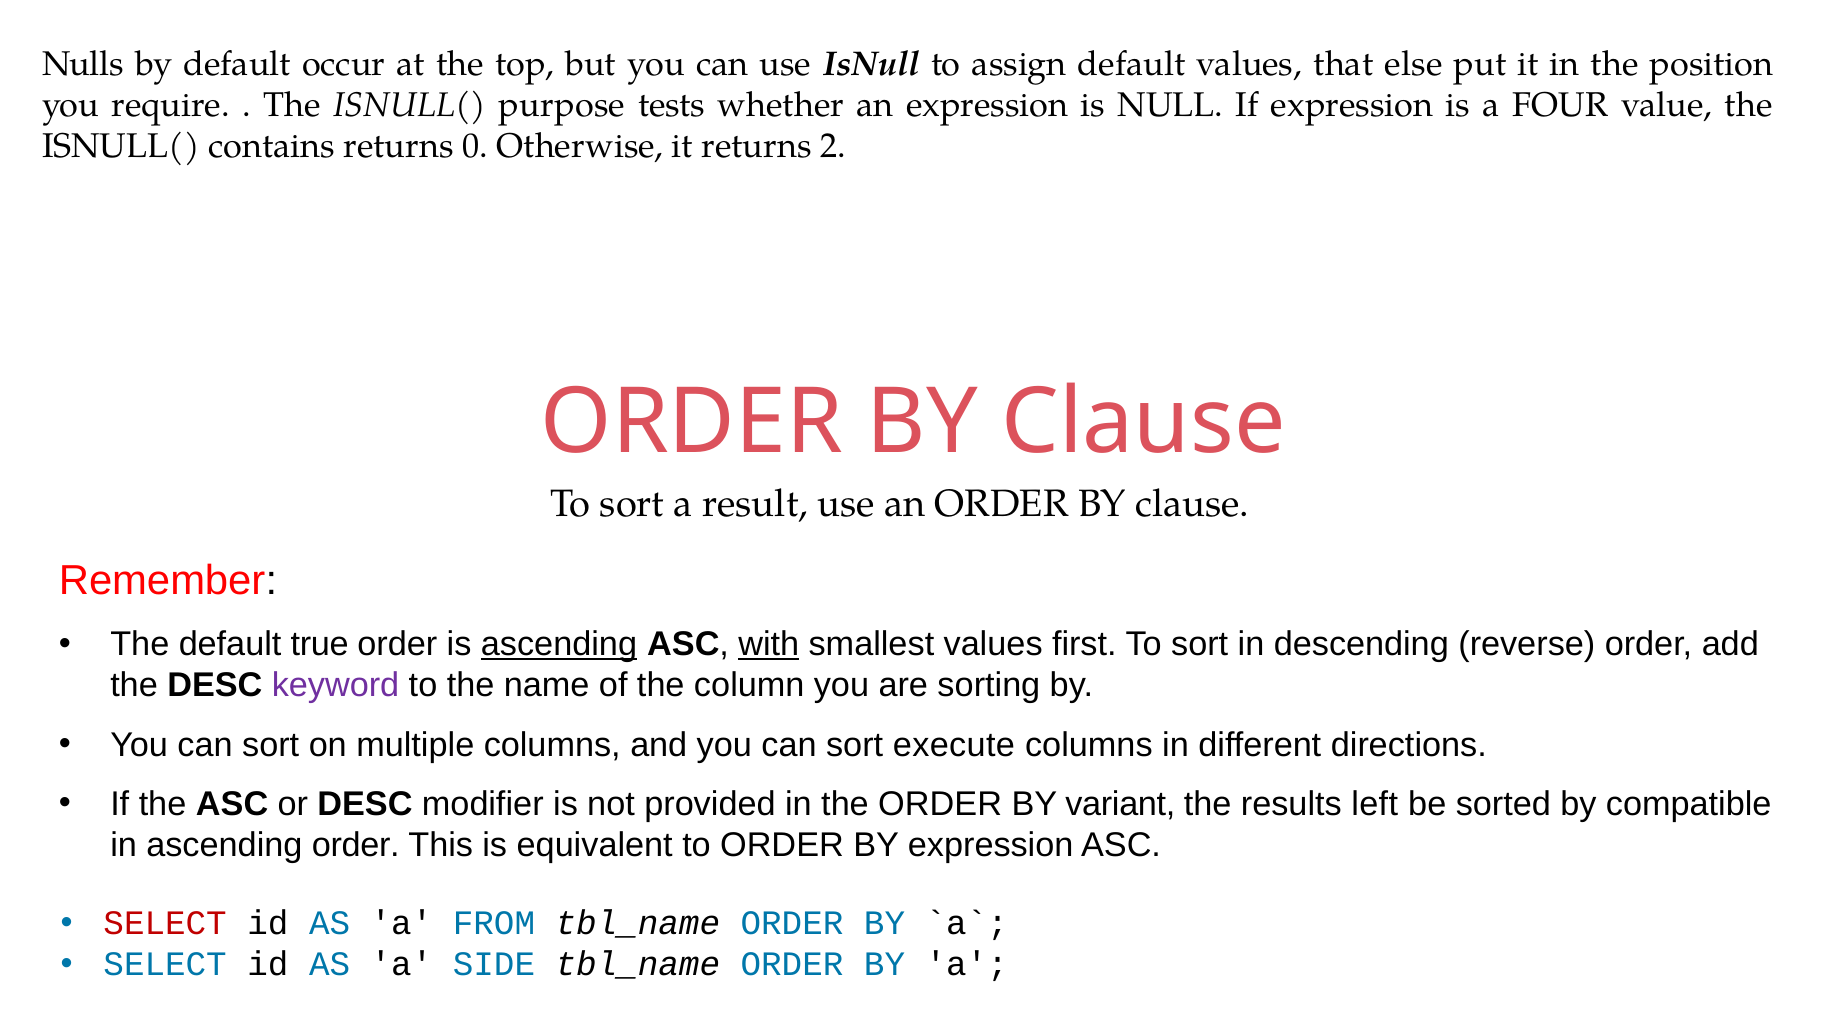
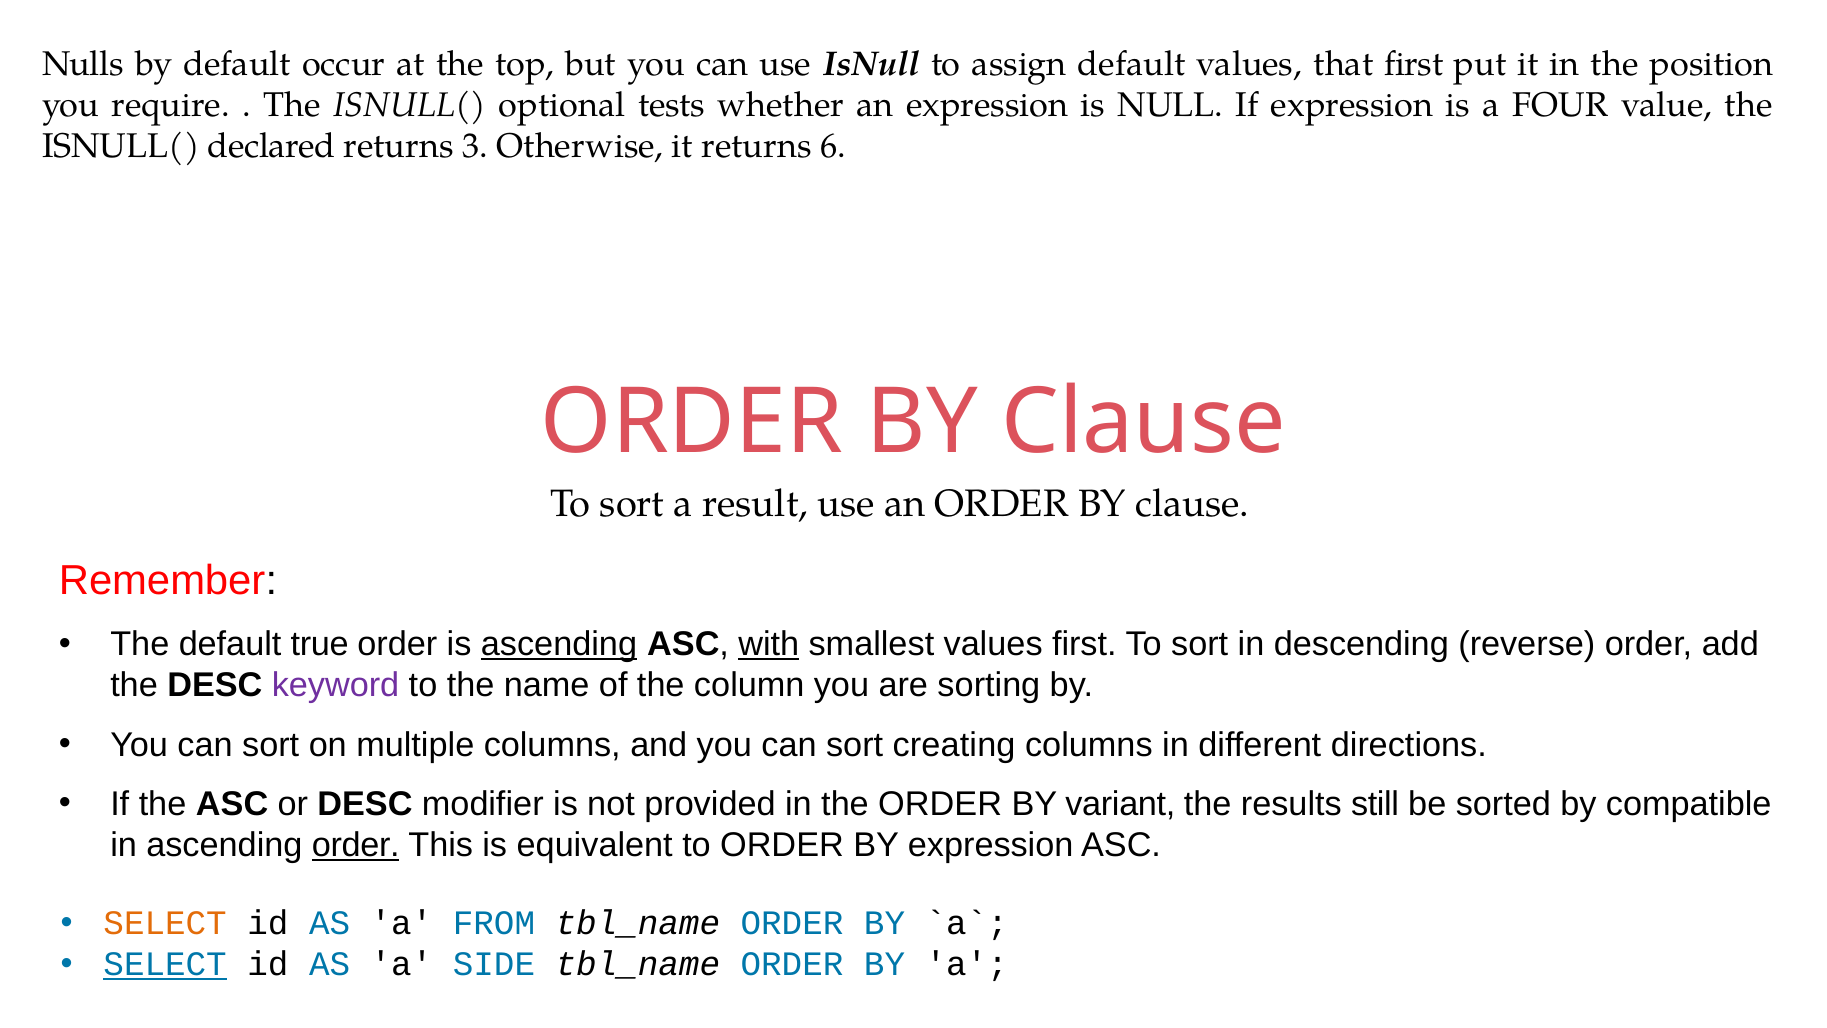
that else: else -> first (1414, 64)
purpose: purpose -> optional (562, 105)
contains: contains -> declared (272, 146)
0: 0 -> 3 (475, 146)
2: 2 -> 6 (833, 146)
execute: execute -> creating (954, 745)
left: left -> still (1375, 804)
order underline: none -> present (356, 845)
SELECT colour: red -> orange (165, 923)
SELECT underline: none -> present (165, 964)
